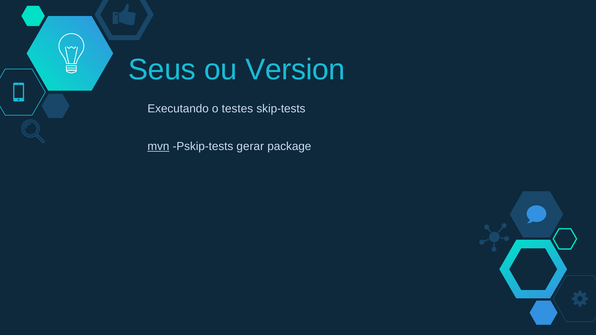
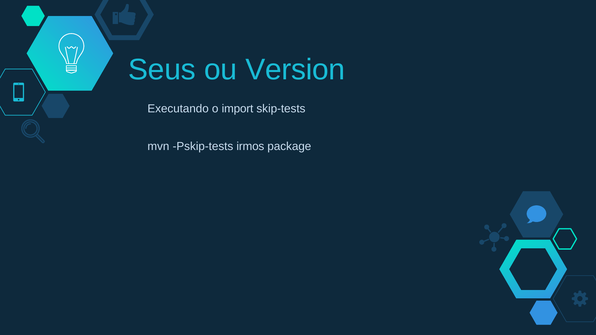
testes: testes -> import (238, 109)
mvn underline: present -> none (158, 146)
gerar: gerar -> irmos (250, 146)
